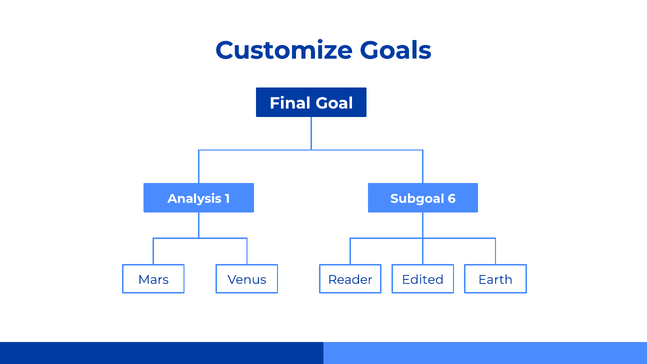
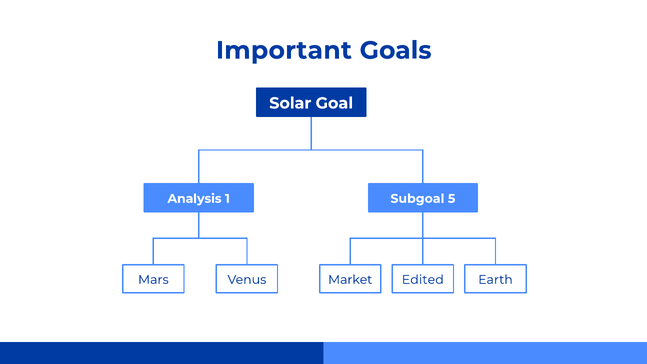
Customize: Customize -> Important (284, 50)
Final: Final -> Solar (290, 103)
6: 6 -> 5 (452, 199)
Reader: Reader -> Market (350, 280)
